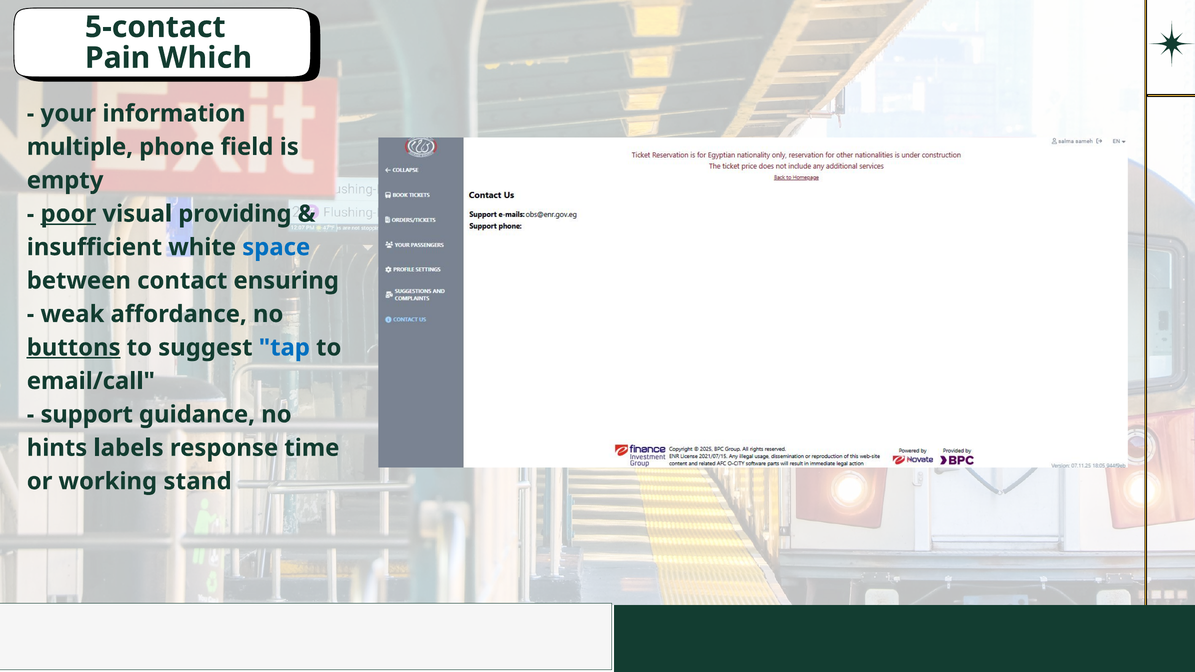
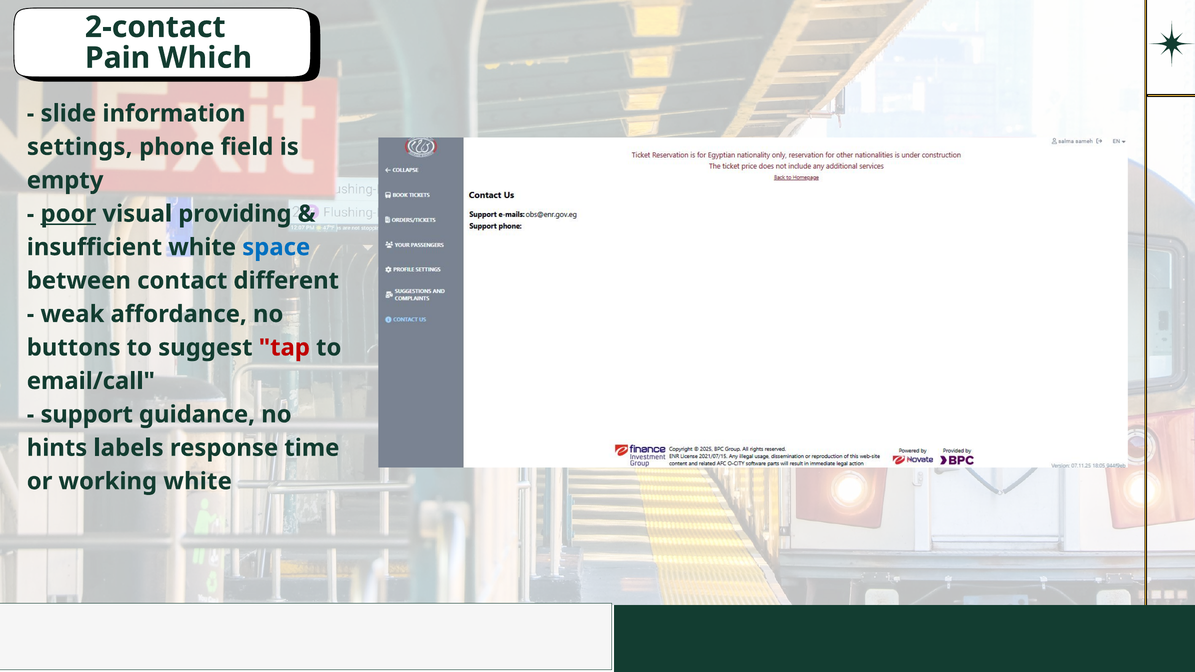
5-contact: 5-contact -> 2-contact (155, 27)
your: your -> slide (68, 114)
multiple: multiple -> settings (80, 147)
ensuring: ensuring -> different (286, 281)
buttons underline: present -> none (74, 348)
tap colour: blue -> red (284, 348)
working stand: stand -> white (198, 481)
